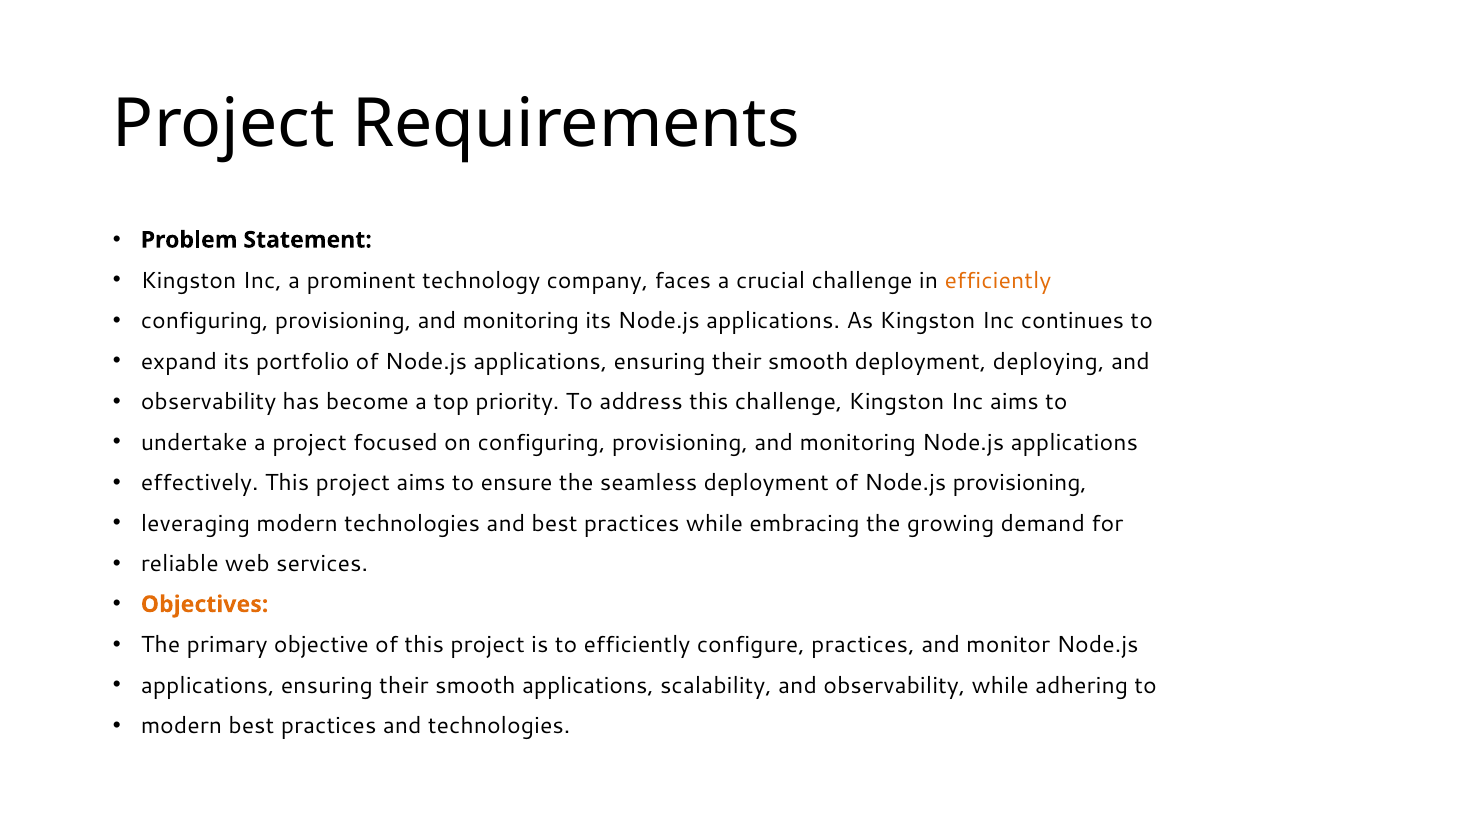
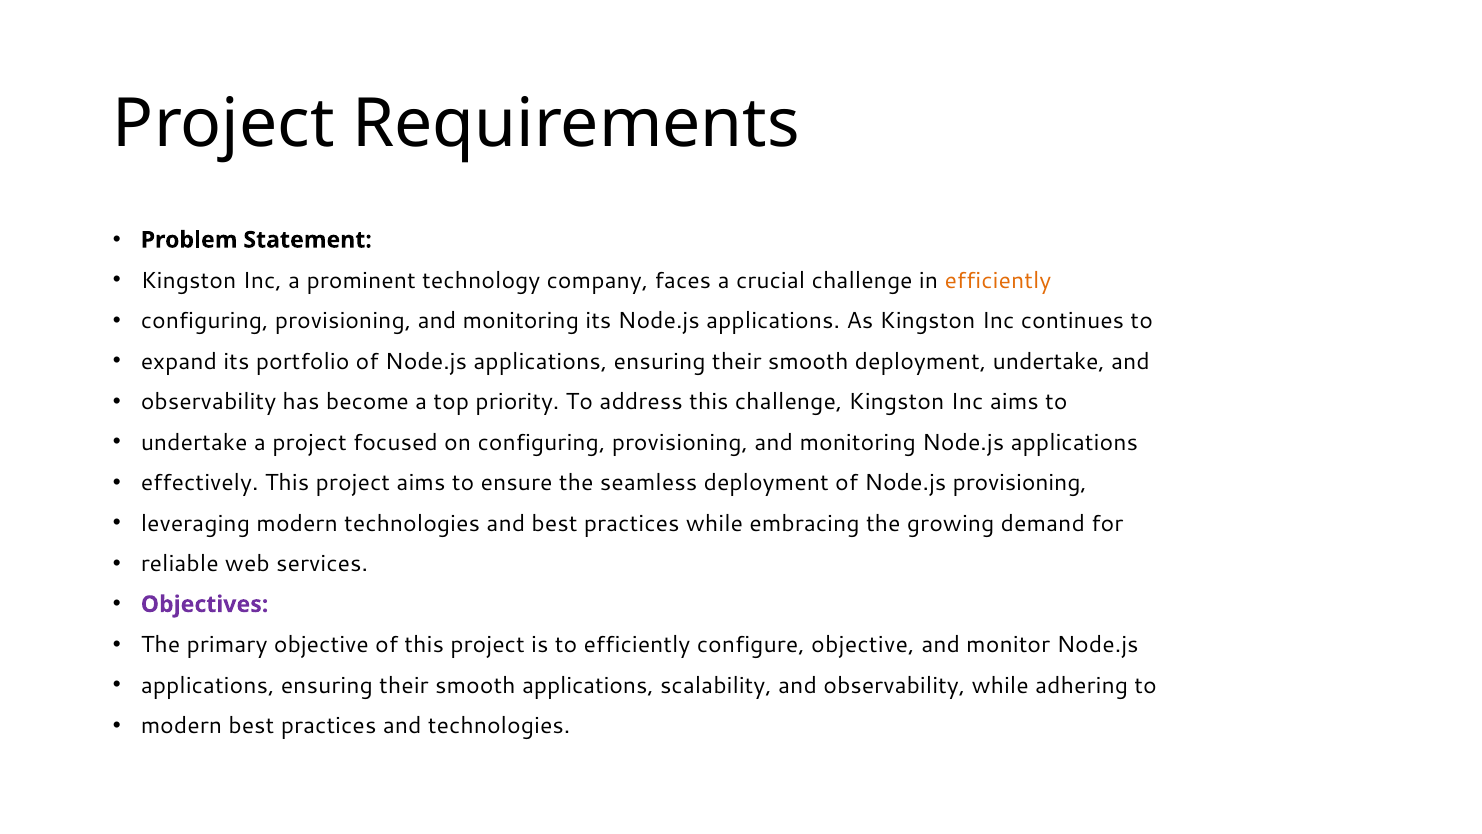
deployment deploying: deploying -> undertake (1049, 361)
Objectives colour: orange -> purple (205, 604)
configure practices: practices -> objective (863, 645)
